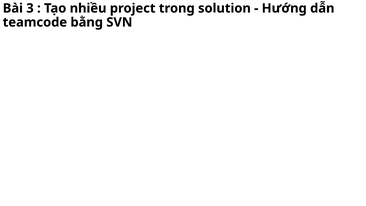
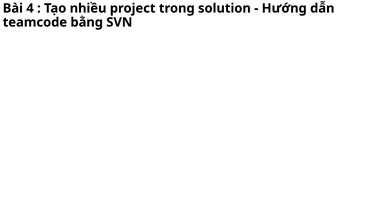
3: 3 -> 4 (30, 8)
